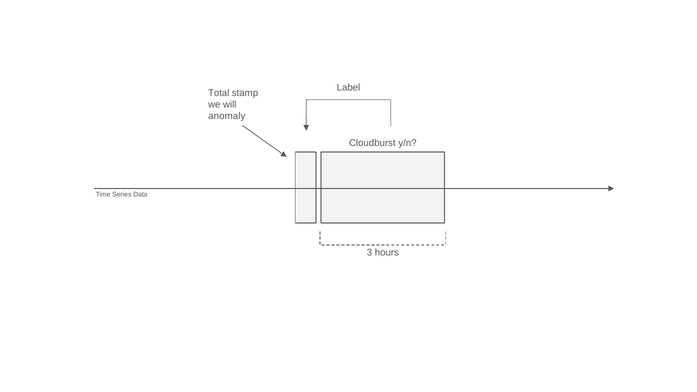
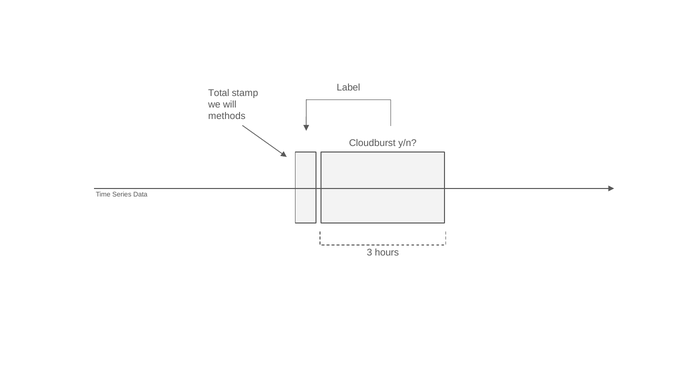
anomaly: anomaly -> methods (227, 116)
